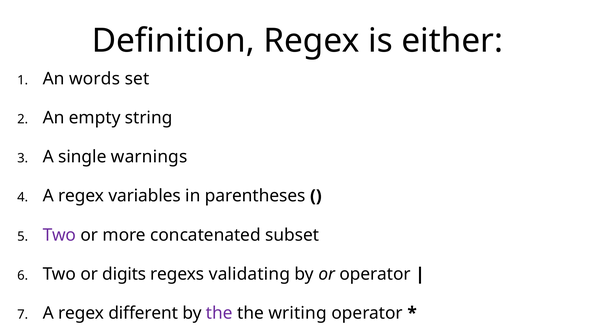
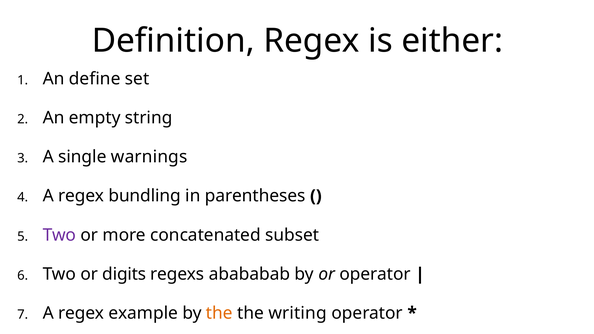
words: words -> define (95, 79)
variables: variables -> bundling (145, 196)
validating: validating -> abababab (249, 274)
different: different -> example (143, 313)
the colour: purple -> orange (219, 313)
